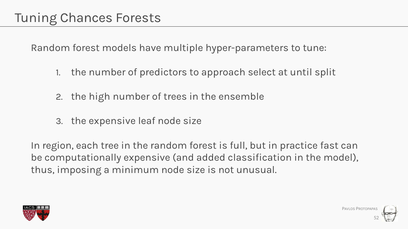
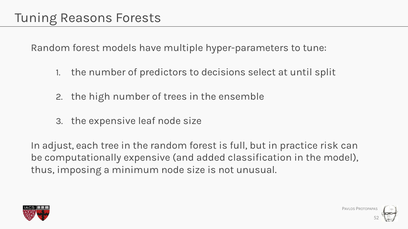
Chances: Chances -> Reasons (86, 18)
approach: approach -> decisions (223, 72)
region: region -> adjust (58, 146)
fast: fast -> risk (329, 146)
